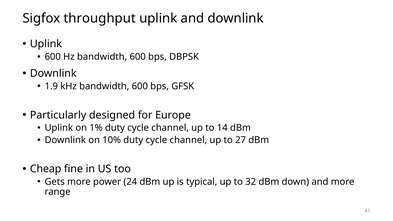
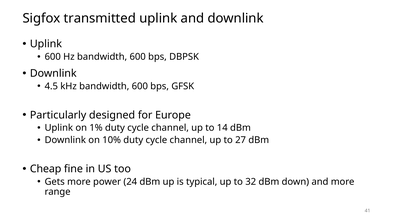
throughput: throughput -> transmitted (100, 18)
1.9: 1.9 -> 4.5 (51, 86)
